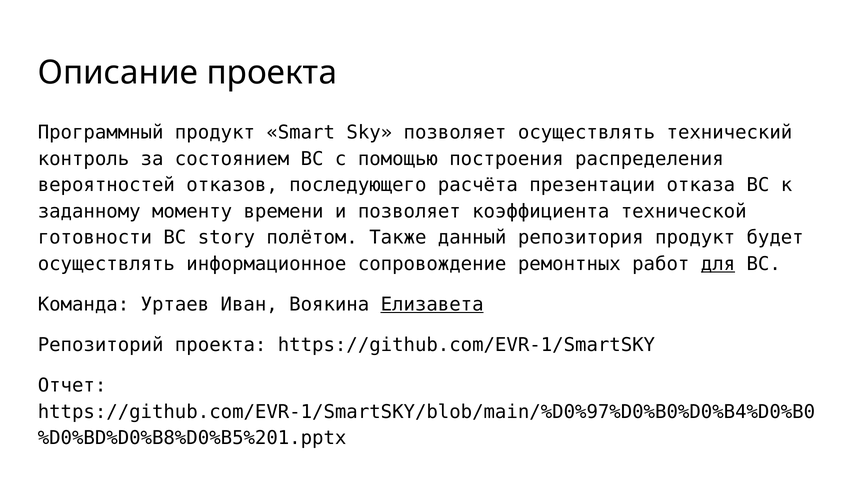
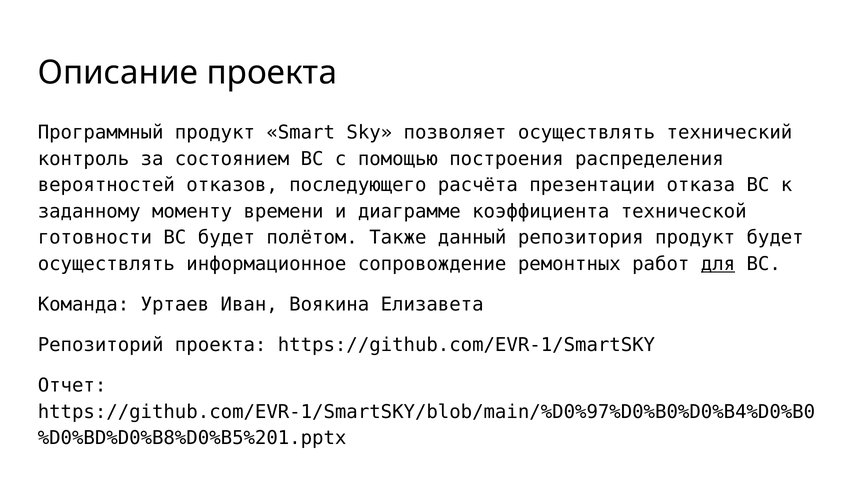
и позволяет: позволяет -> диаграмме (409, 211)
ВС story: story -> будет (226, 238)
Елизавета underline: present -> none (432, 305)
